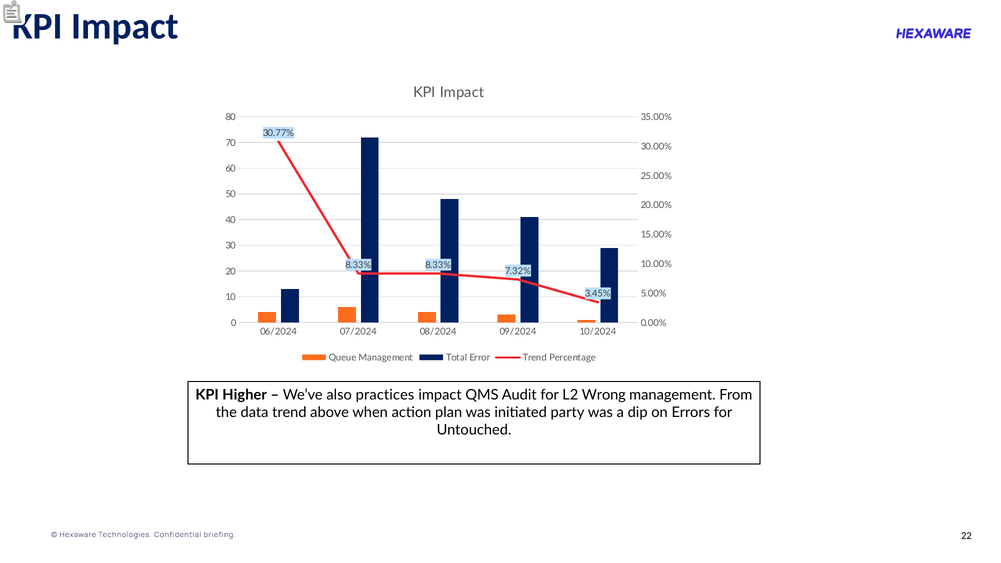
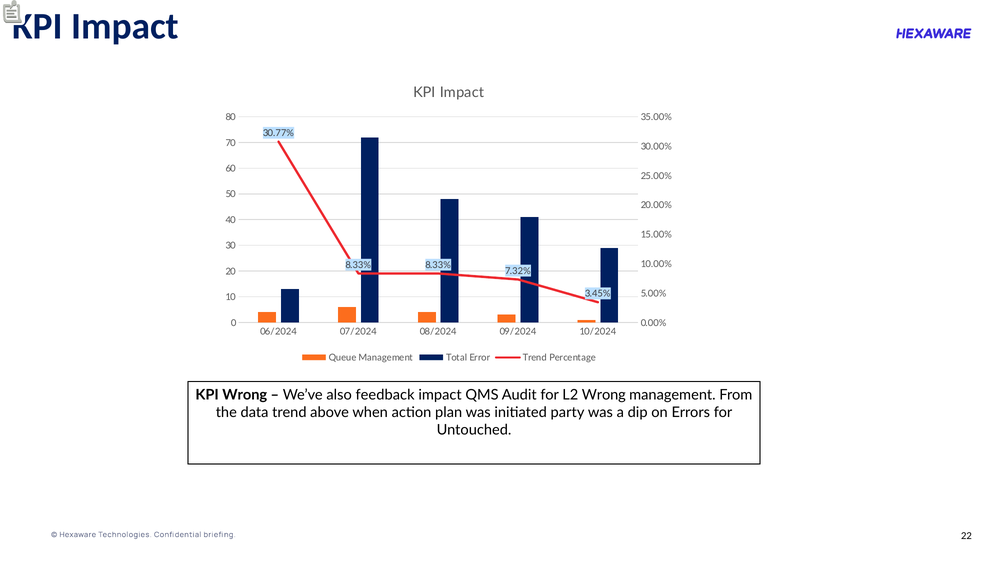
KPI Higher: Higher -> Wrong (245, 395)
practices: practices -> feedback (385, 395)
